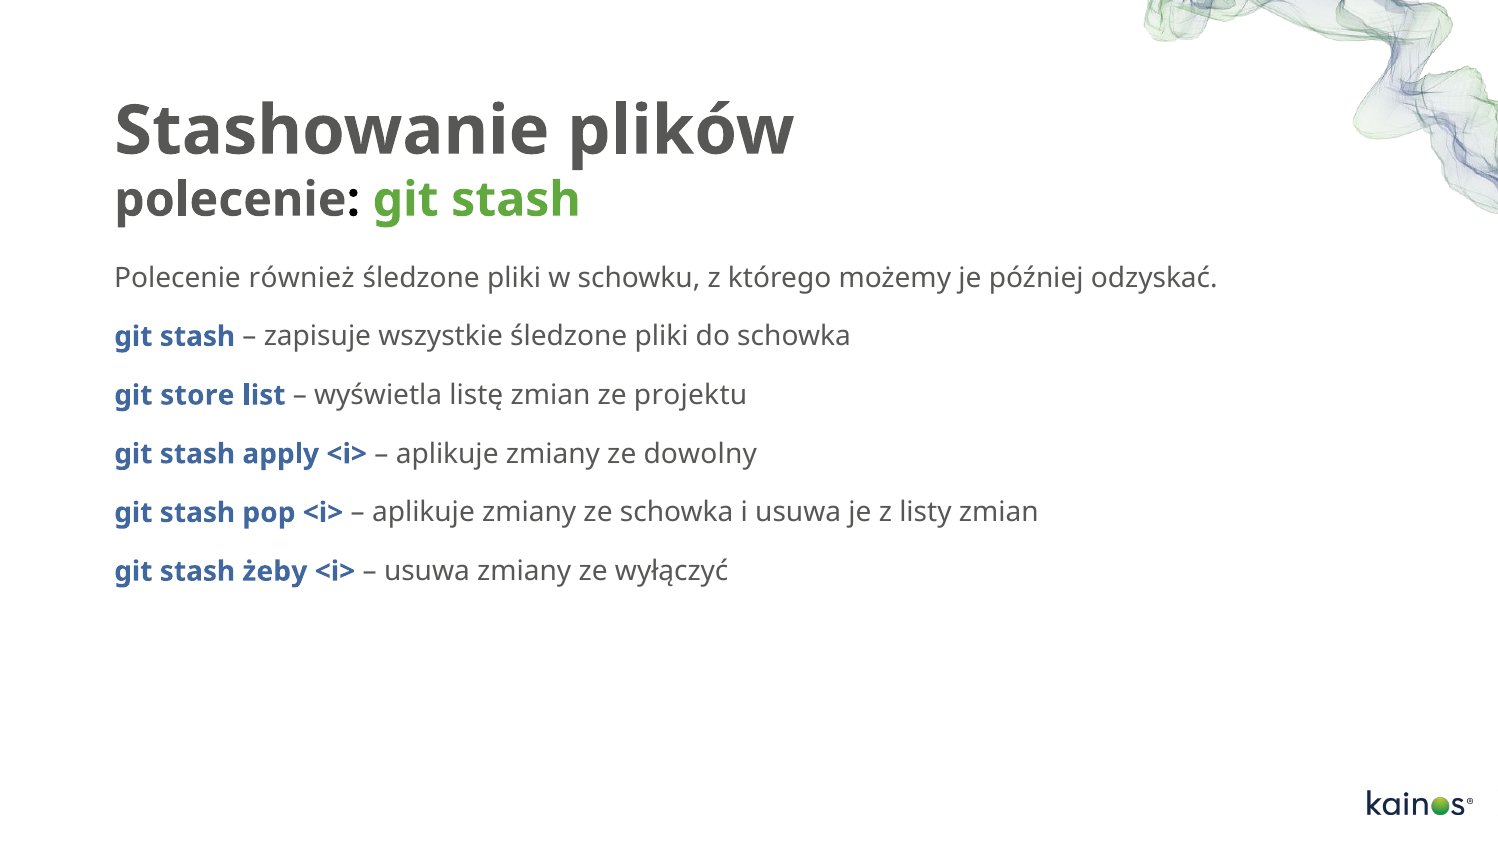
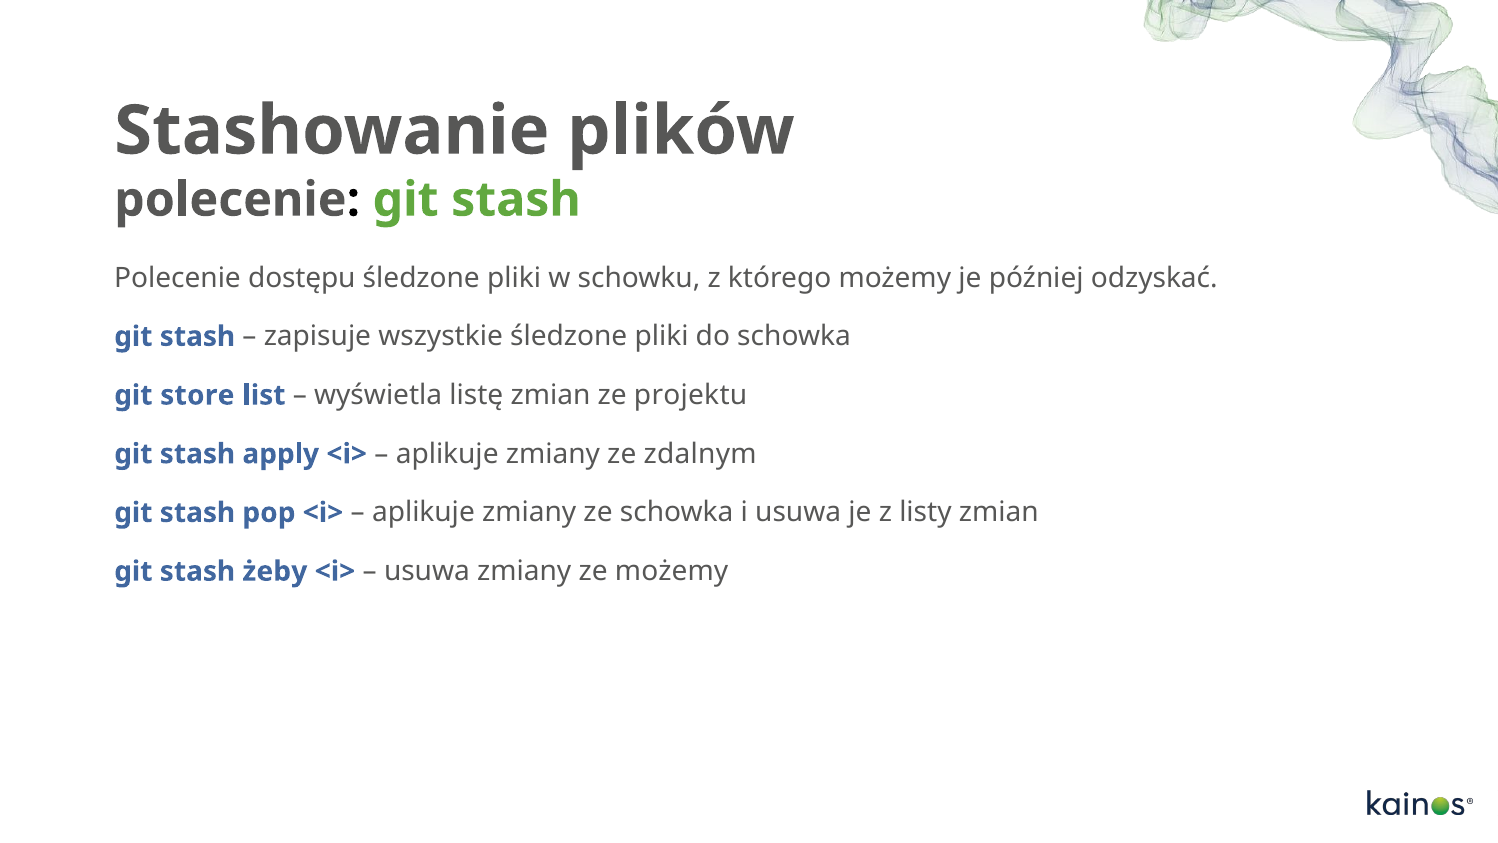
również: również -> dostępu (302, 278)
dowolny: dowolny -> zdalnym (700, 454)
ze wyłączyć: wyłączyć -> możemy (672, 571)
